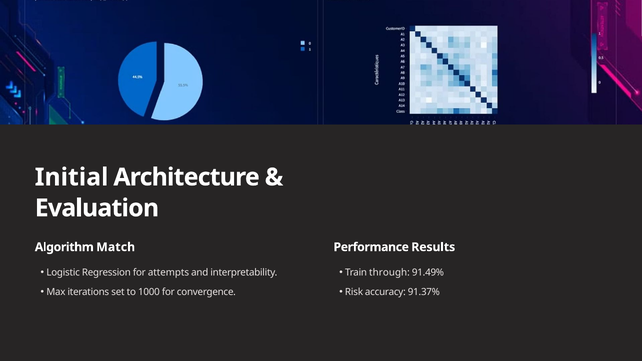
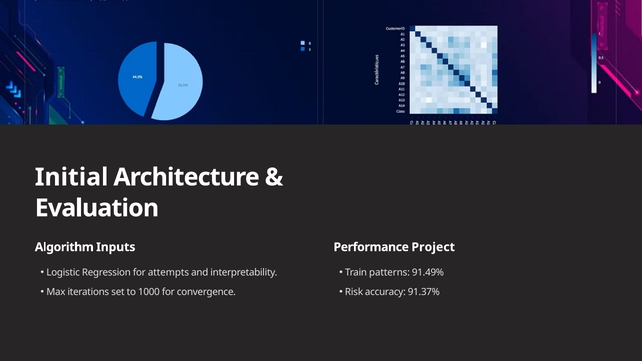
Match: Match -> Inputs (116, 247)
Results: Results -> Project (433, 247)
through: through -> patterns (390, 273)
